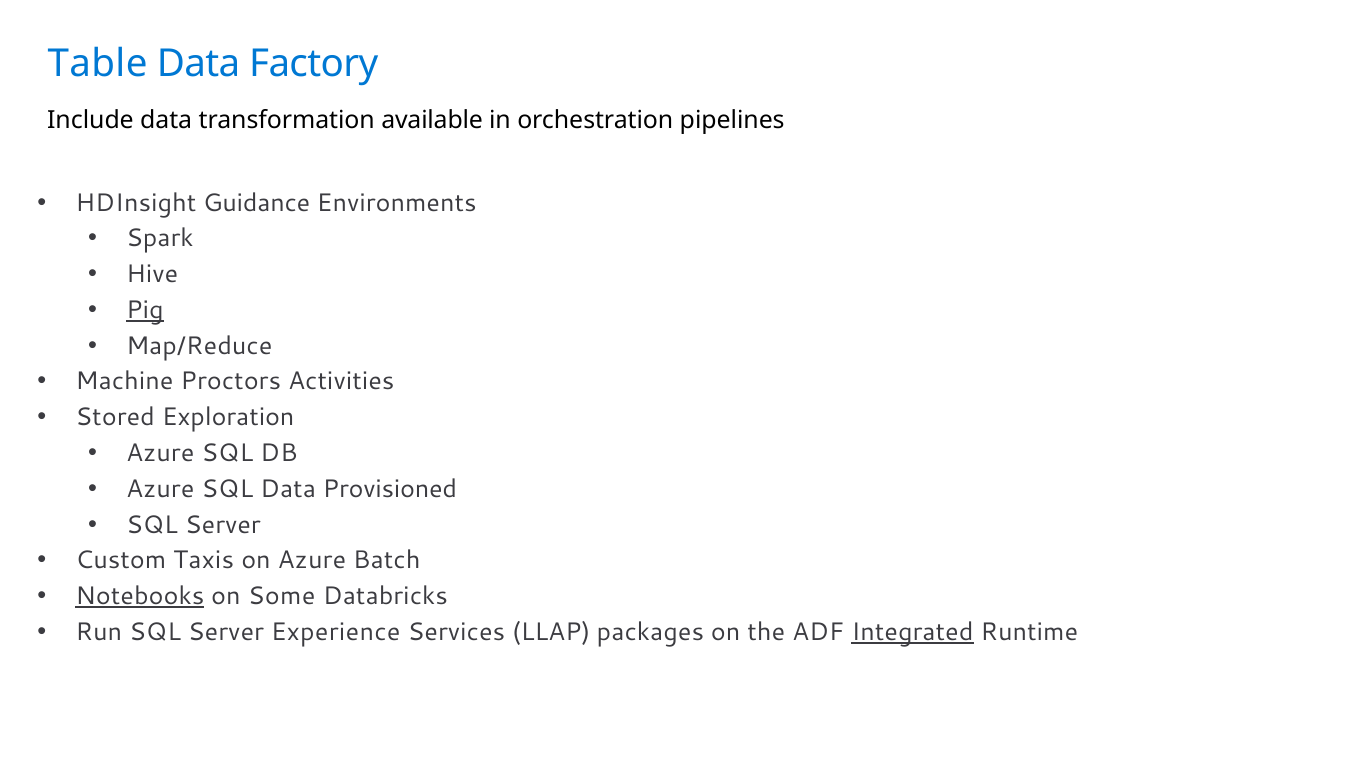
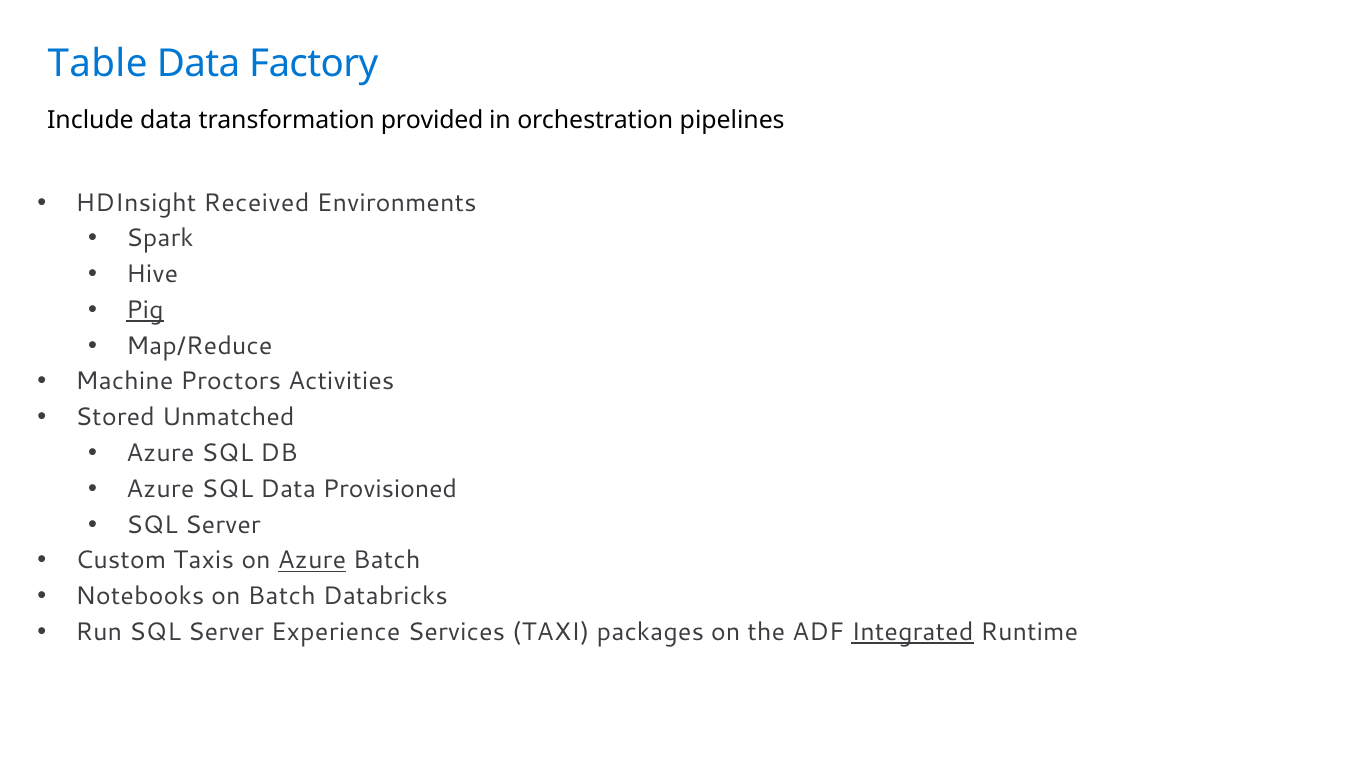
available: available -> provided (432, 121)
Guidance: Guidance -> Received (256, 203)
Exploration: Exploration -> Unmatched (228, 418)
Azure underline: none -> present (312, 561)
Notebooks underline: present -> none (140, 597)
on Some: Some -> Batch (282, 597)
LLAP: LLAP -> TAXI (551, 632)
